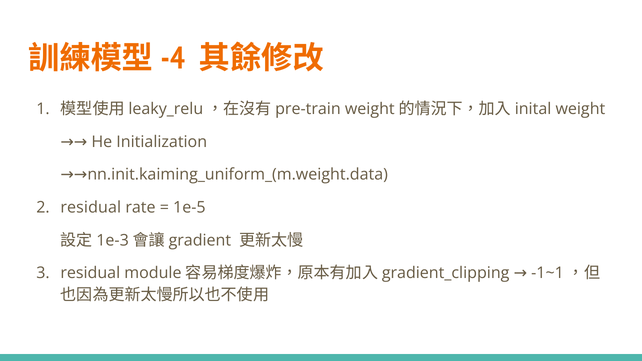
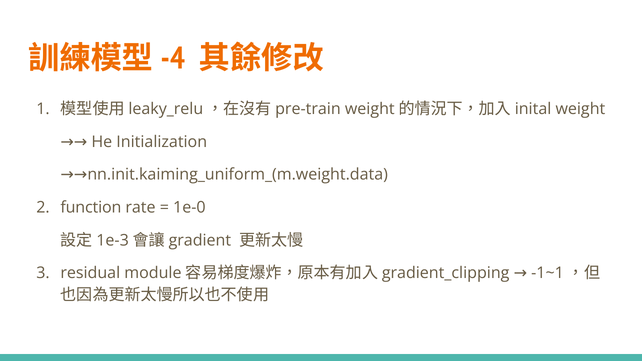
residual: residual -> function (91, 207)
1e-5: 1e-5 -> 1e-0 (189, 207)
